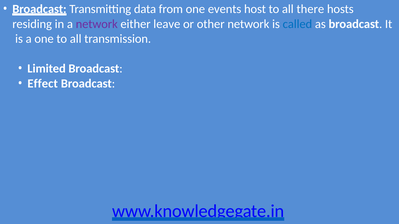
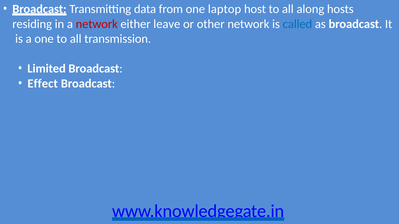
events: events -> laptop (225, 9)
there: there -> along (310, 9)
network colour: purple -> red (97, 24)
